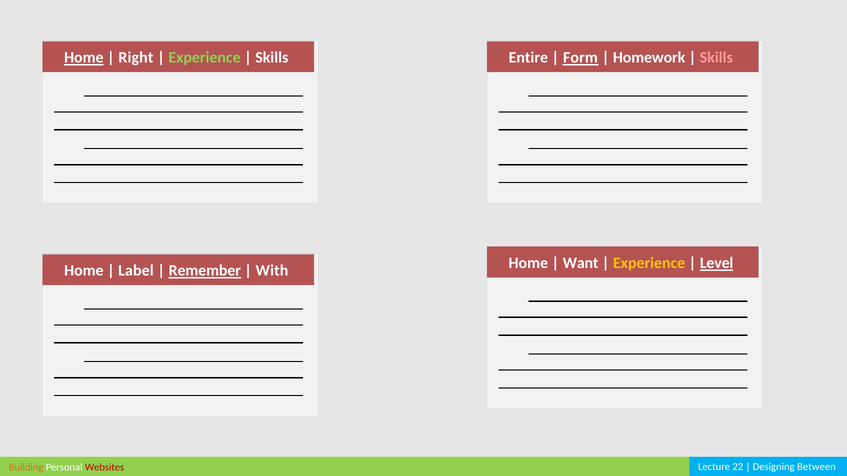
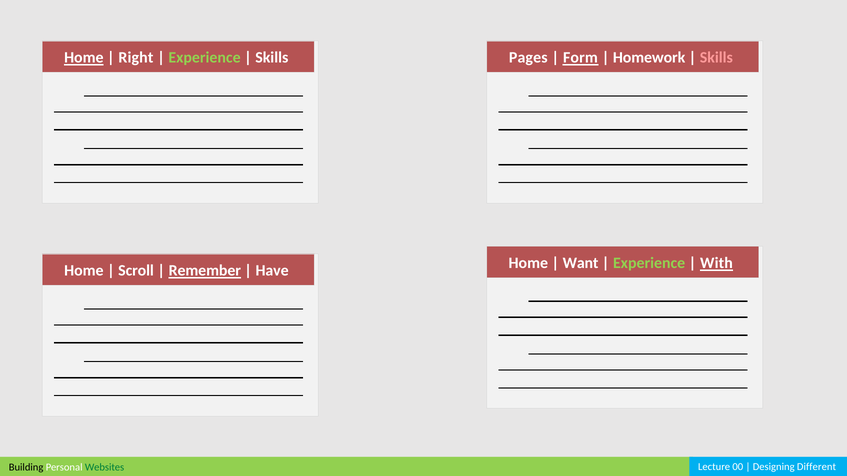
Entire: Entire -> Pages (528, 58)
Experience colour: yellow -> light green (649, 263)
Level: Level -> With (716, 263)
Label: Label -> Scroll (136, 271)
With: With -> Have (272, 271)
Building colour: orange -> black (26, 468)
Websites colour: red -> green (105, 468)
22: 22 -> 00 (738, 467)
Between: Between -> Different (817, 467)
